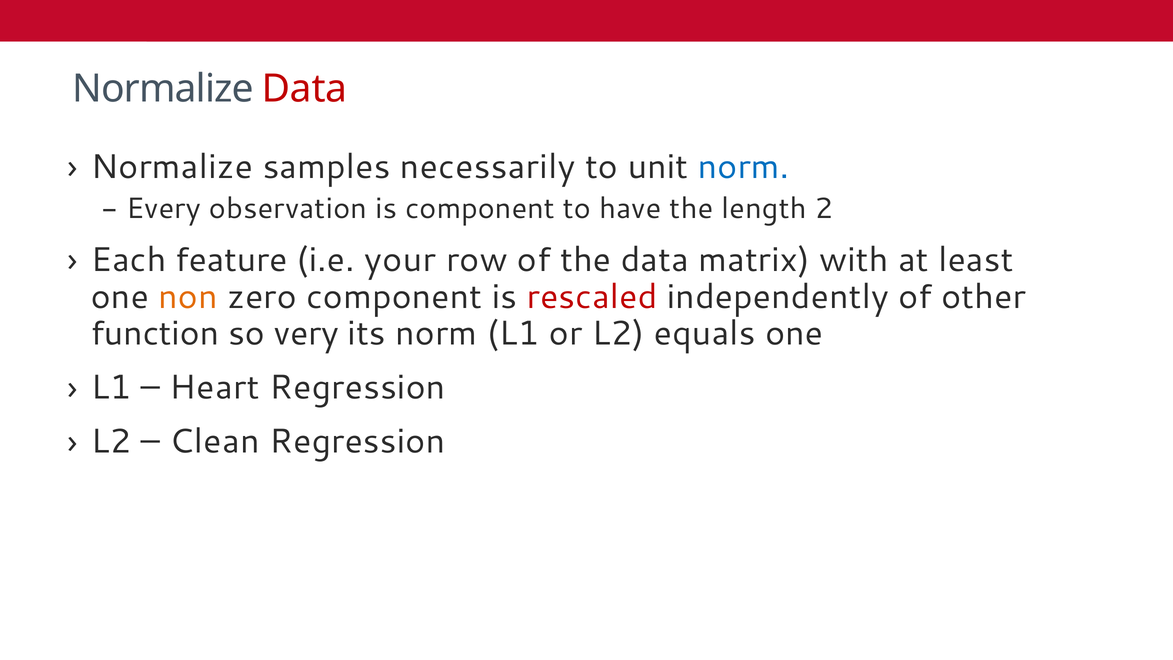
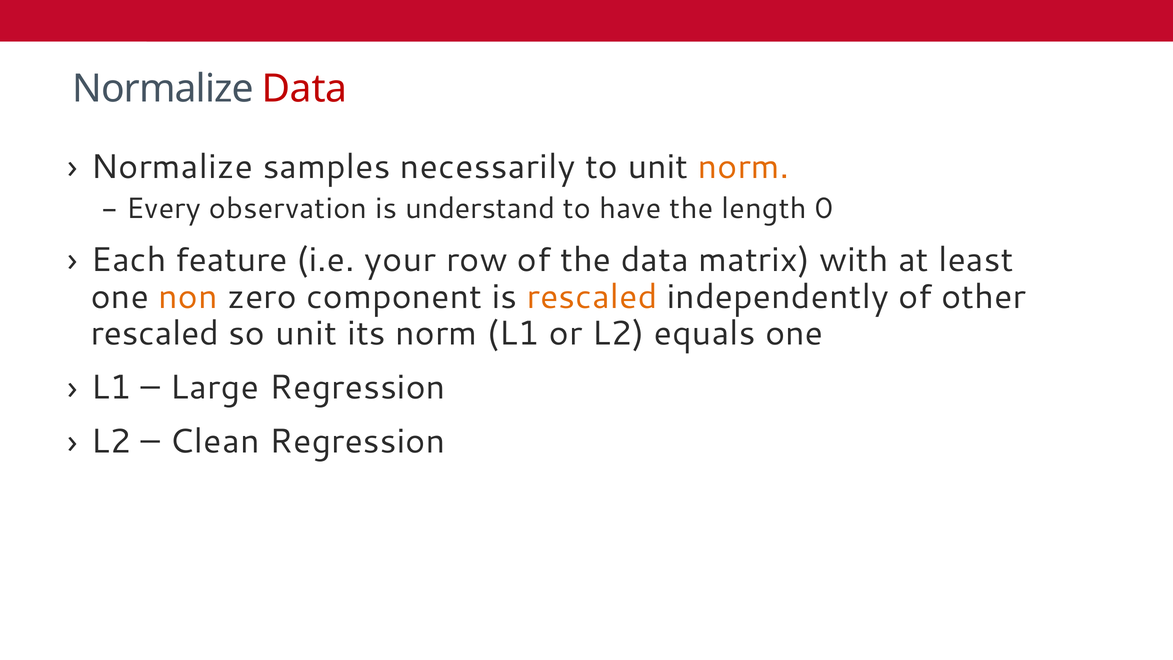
norm colour: blue -> orange (743, 167)
is component: component -> understand (480, 208)
2: 2 -> 0 (824, 208)
rescaled colour: red -> orange (592, 297)
function: function -> rescaled (155, 334)
so very: very -> unit (306, 334)
Heart: Heart -> Large (215, 388)
